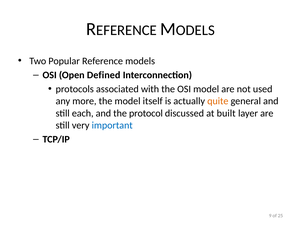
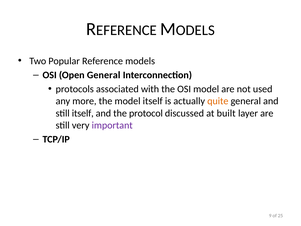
Open Defined: Defined -> General (104, 75)
still each: each -> itself (83, 113)
important colour: blue -> purple (112, 125)
